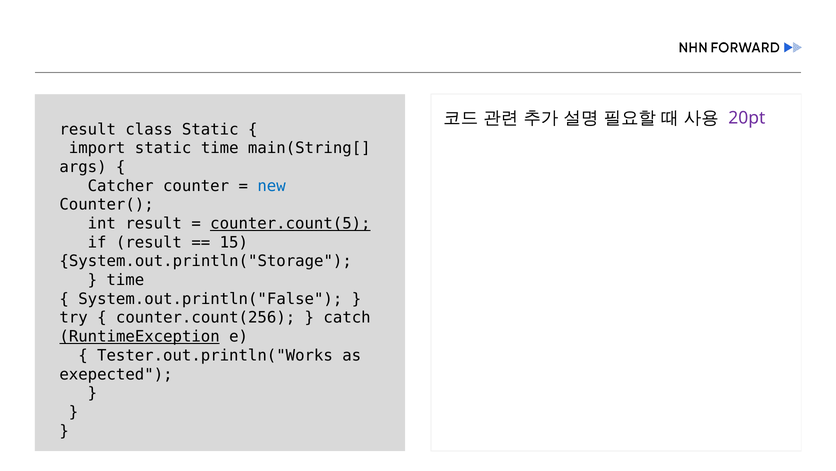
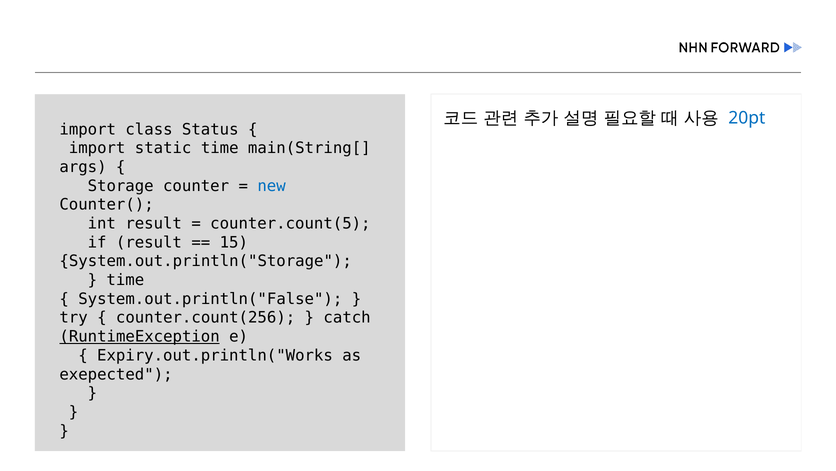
20pt colour: purple -> blue (747, 118)
result: result -> import (88, 129)
class Static: Static -> Status (210, 129)
Catcher: Catcher -> Storage (121, 186)
counter.count(5 underline: present -> none (290, 223)
Tester.out.println("Works: Tester.out.println("Works -> Expiry.out.println("Works (215, 355)
